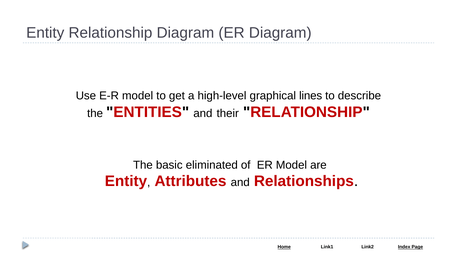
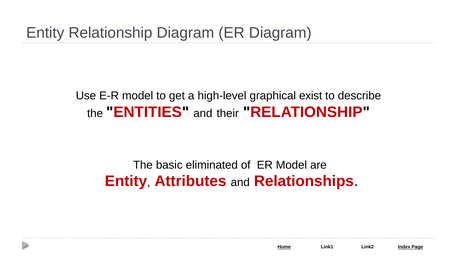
lines: lines -> exist (311, 96)
